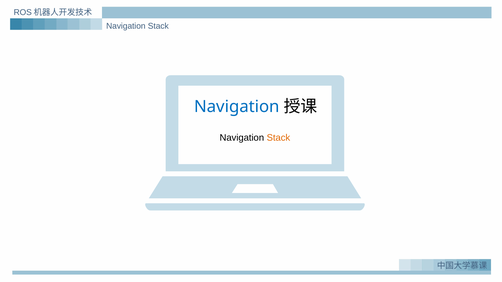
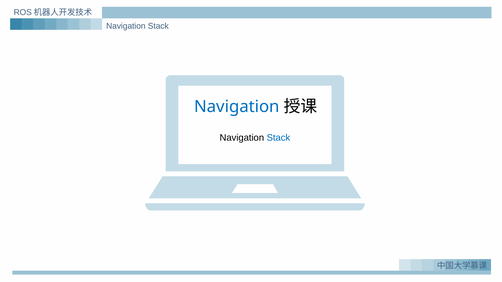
Stack colour: orange -> blue (278, 138)
